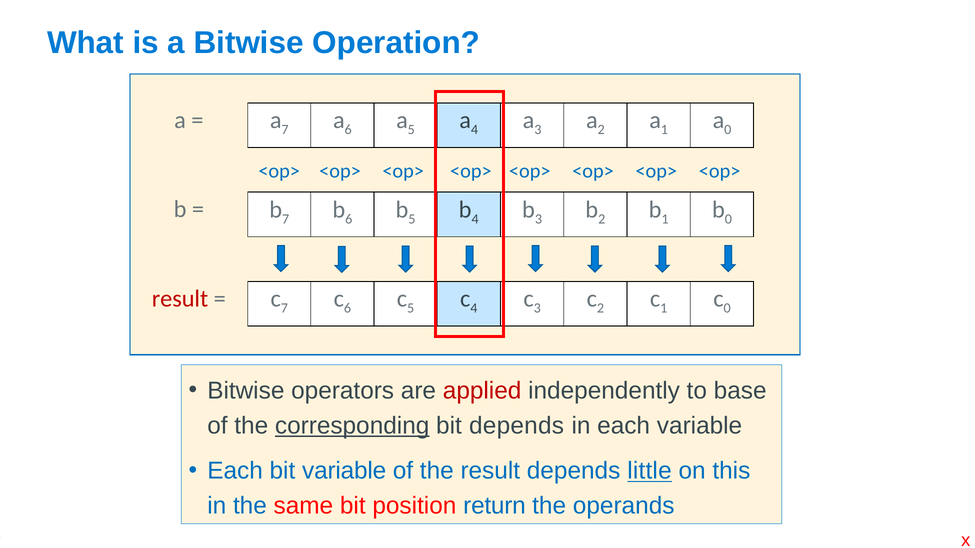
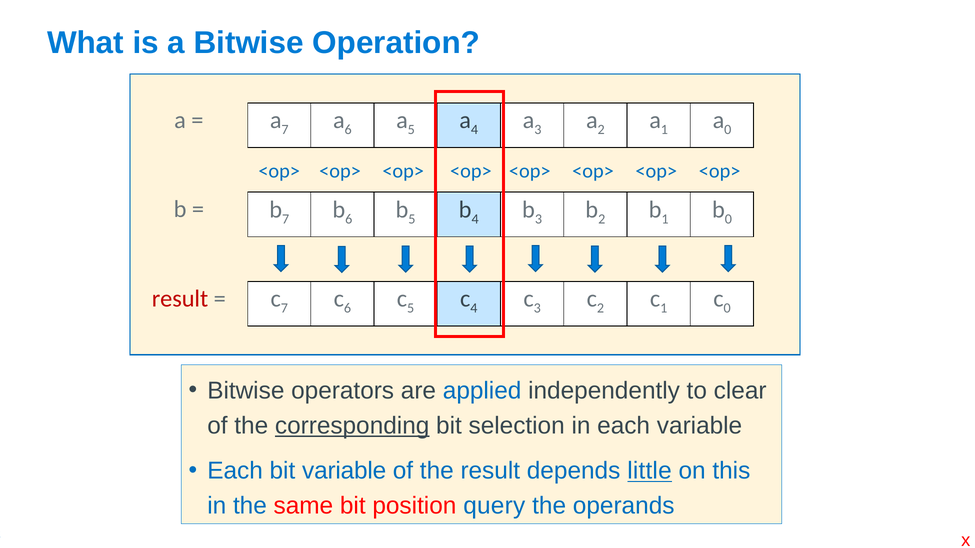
applied colour: red -> blue (482, 391)
base: base -> clear (740, 391)
bit depends: depends -> selection (517, 426)
return: return -> query (494, 506)
